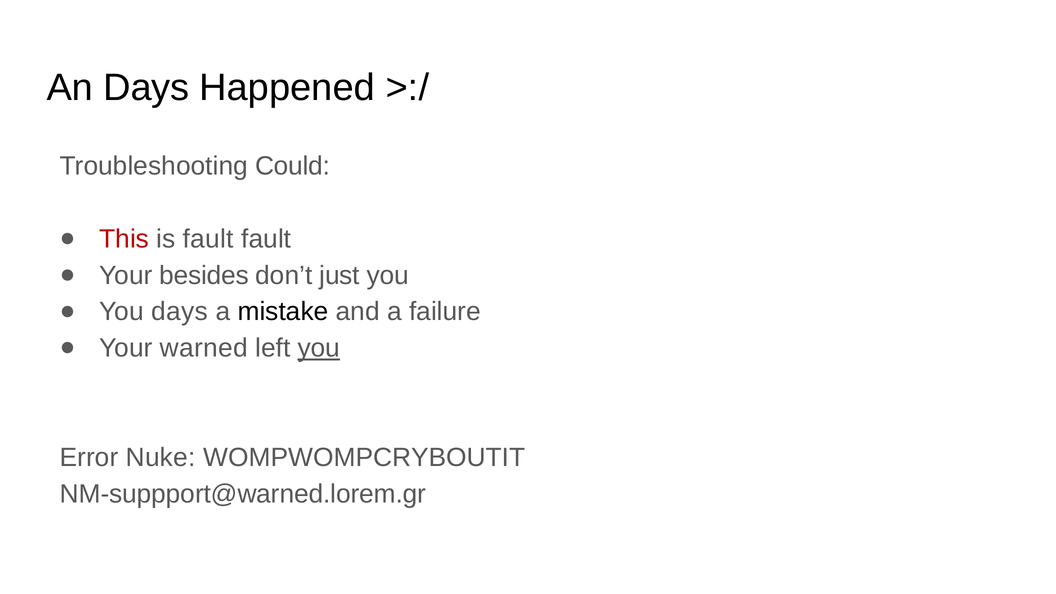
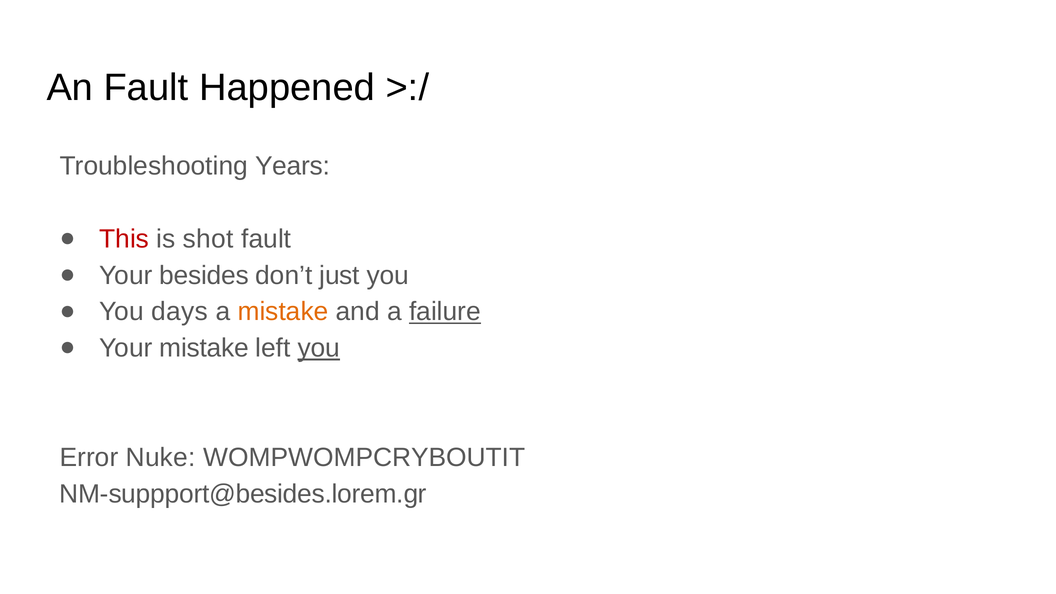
An Days: Days -> Fault (146, 87)
Could: Could -> Years (293, 166)
is fault: fault -> shot (208, 239)
mistake colour: black -> orange (283, 312)
failure underline: none -> present (445, 312)
Your warned: warned -> mistake (204, 348)
NM-suppport@warned.lorem.gr: NM-suppport@warned.lorem.gr -> NM-suppport@besides.lorem.gr (243, 494)
